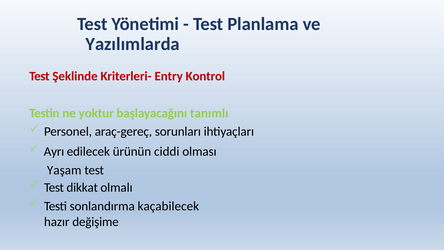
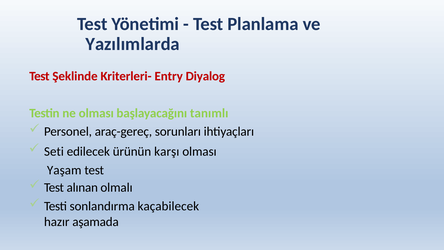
Kontrol: Kontrol -> Diyalog (205, 76)
ne yoktur: yoktur -> olması (96, 113)
Ayrı: Ayrı -> Seti (54, 151)
ciddi: ciddi -> karşı (167, 151)
dikkat: dikkat -> alınan (82, 187)
değişime: değişime -> aşamada (96, 222)
